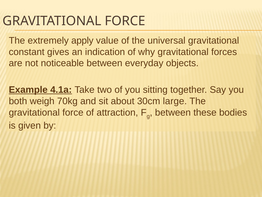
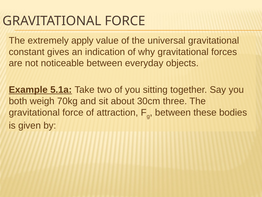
4.1a: 4.1a -> 5.1a (61, 90)
large: large -> three (175, 101)
